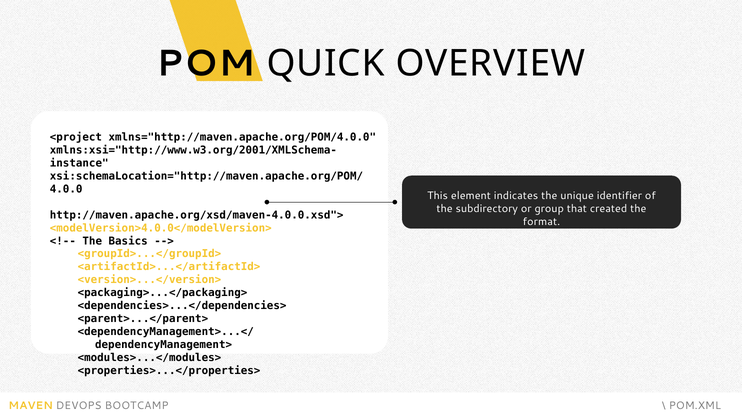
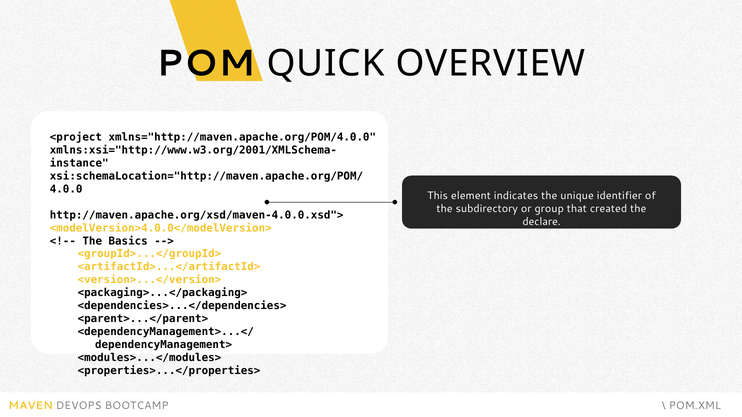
format: format -> declare (542, 222)
